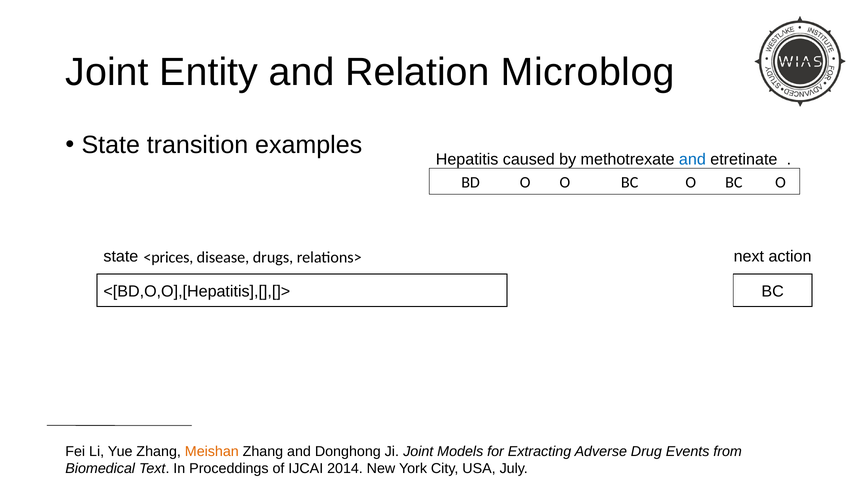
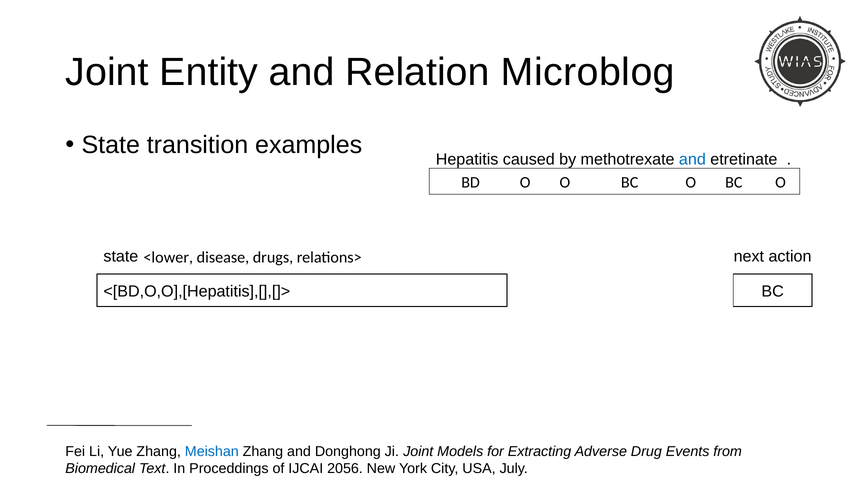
<prices: <prices -> <lower (168, 257)
Meishan colour: orange -> blue (212, 452)
2014: 2014 -> 2056 (345, 469)
